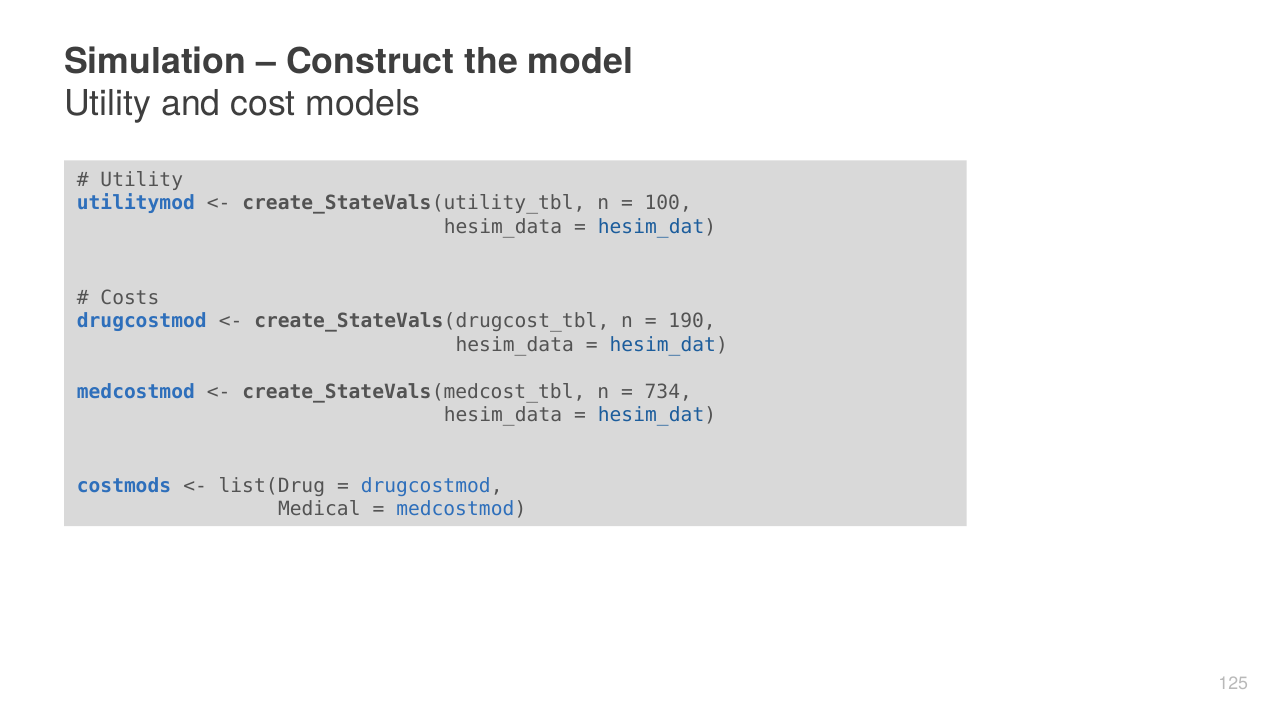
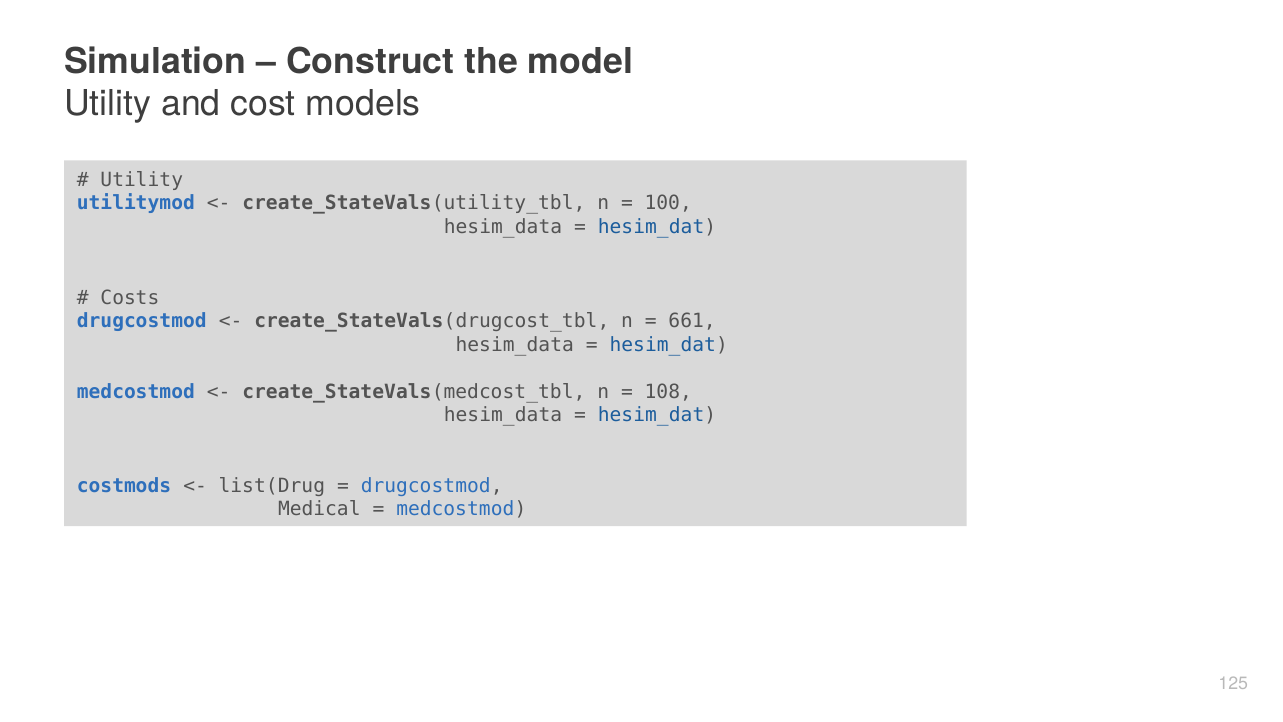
190: 190 -> 661 (692, 321)
734: 734 -> 108 (668, 392)
